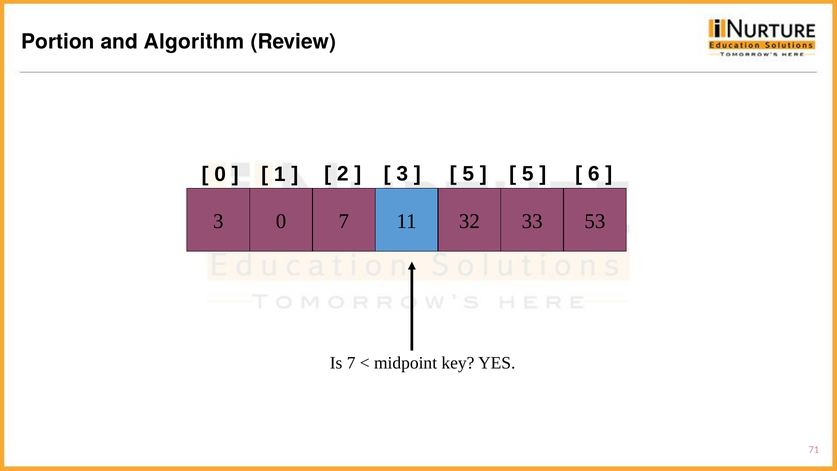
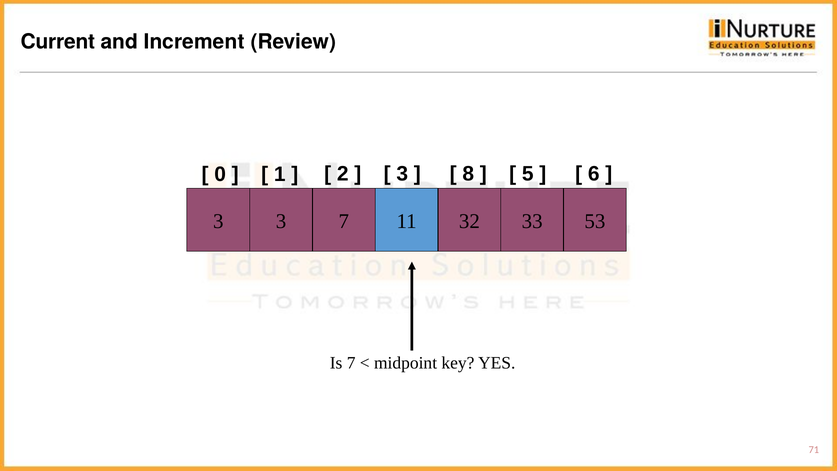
Portion: Portion -> Current (58, 42)
Algorithm: Algorithm -> Increment (194, 42)
5: 5 -> 8 (468, 174)
3 0: 0 -> 3 (281, 221)
